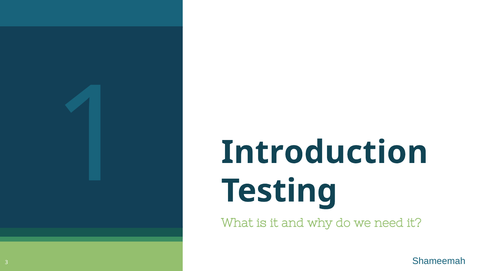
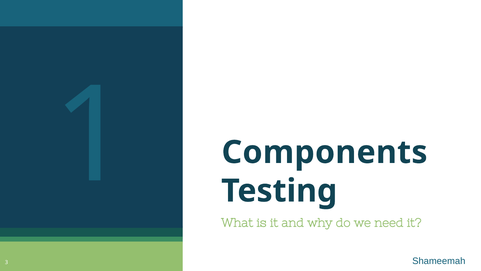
Introduction: Introduction -> Components (325, 152)
